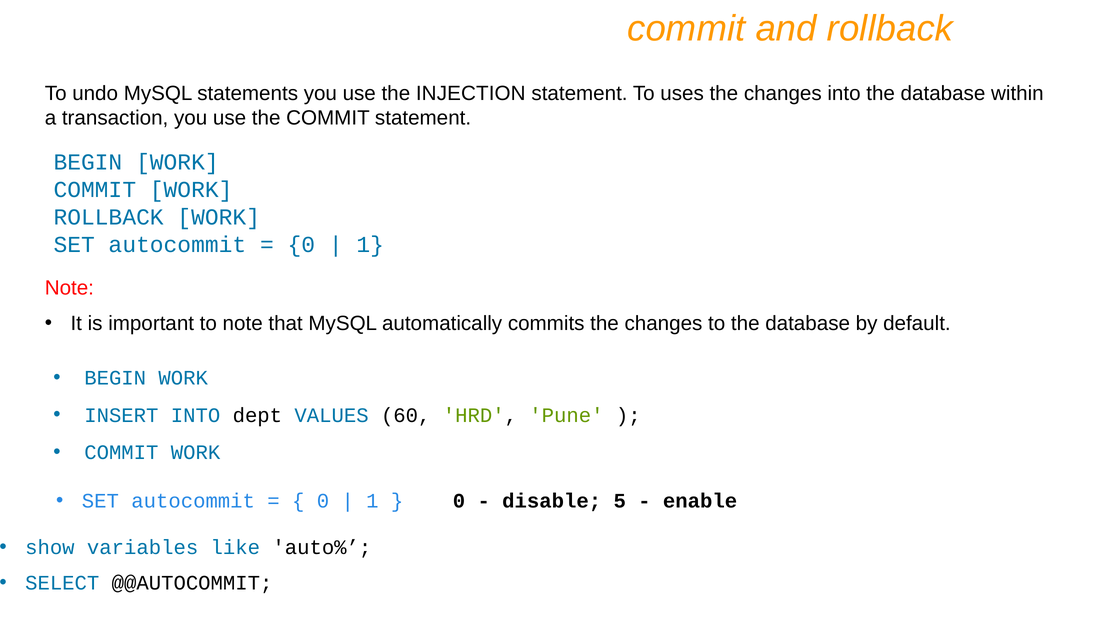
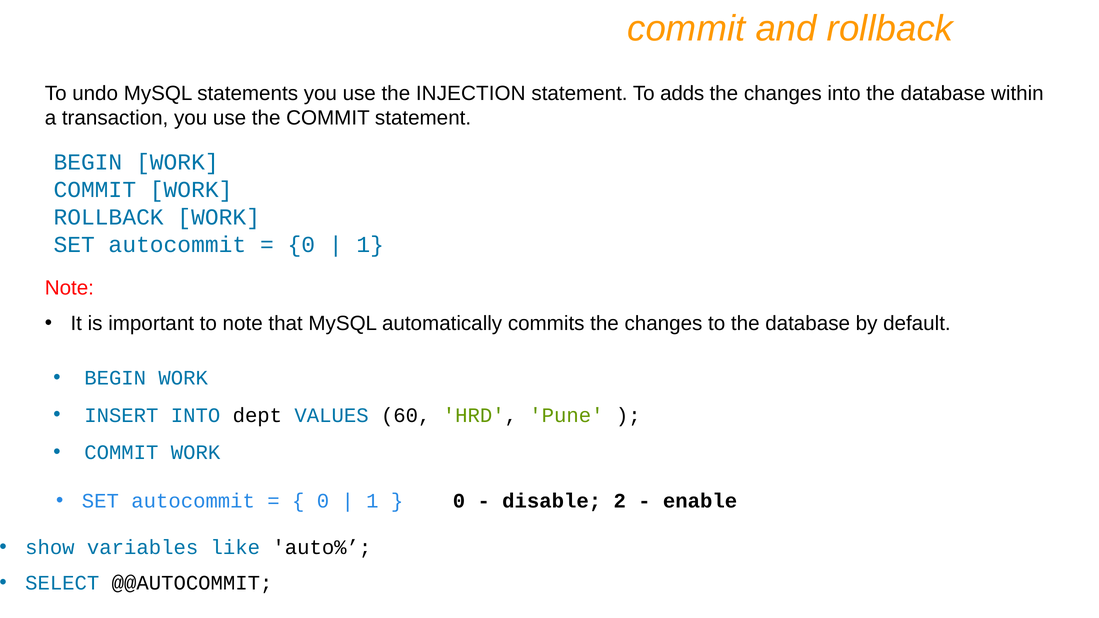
uses: uses -> adds (682, 93)
5: 5 -> 2 (620, 501)
